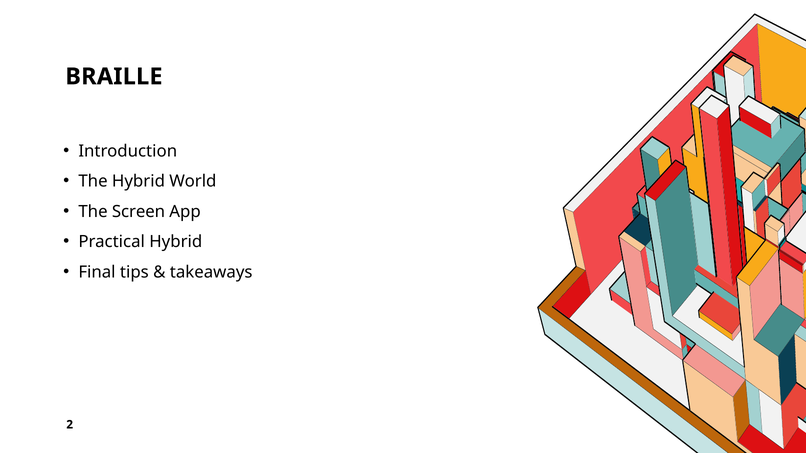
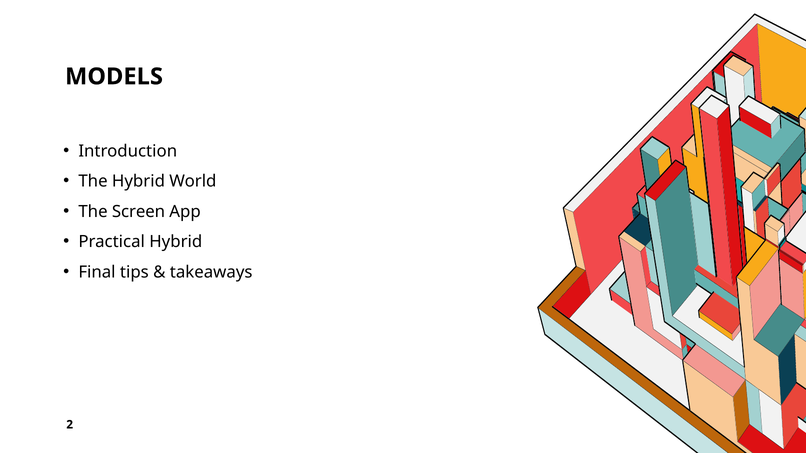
BRAILLE: BRAILLE -> MODELS (114, 77)
